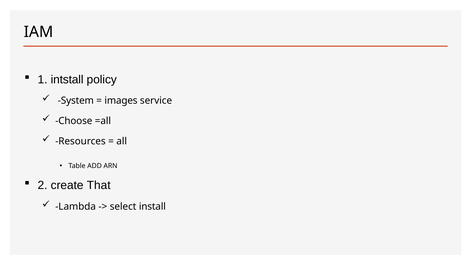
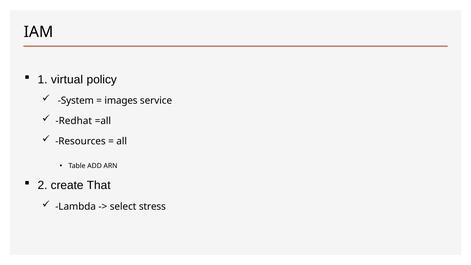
intstall: intstall -> virtual (67, 79)
Choose: Choose -> Redhat (74, 121)
install: install -> stress (152, 207)
